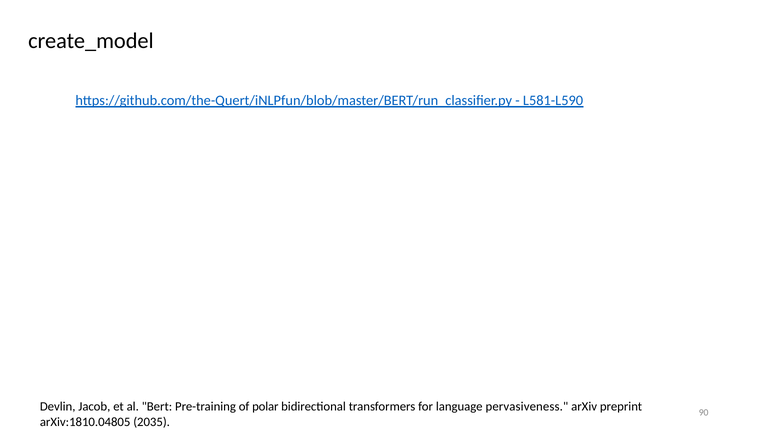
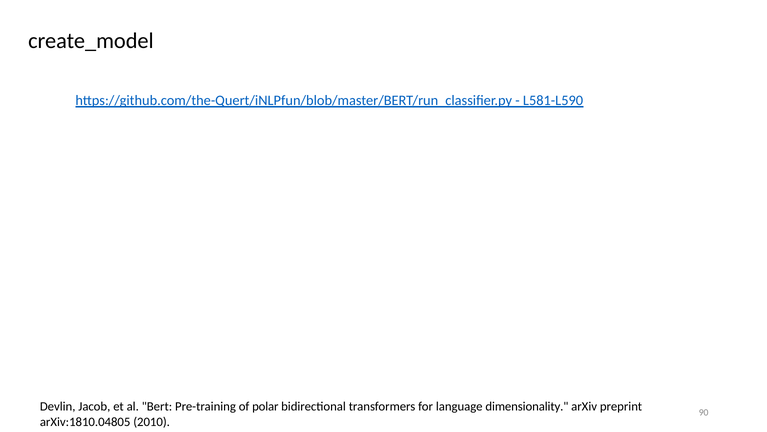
pervasiveness: pervasiveness -> dimensionality (527, 406)
2035: 2035 -> 2010 (152, 421)
